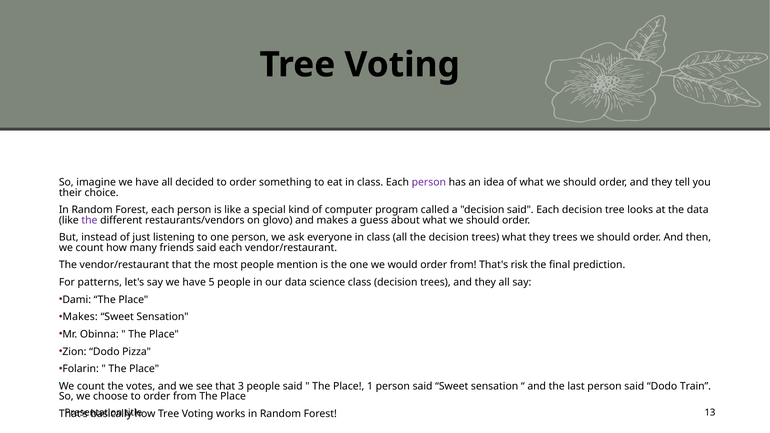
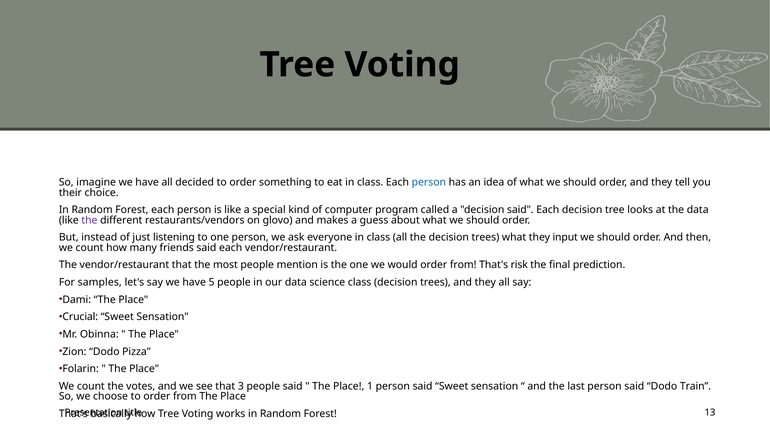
person colour: purple -> blue (429, 183)
they trees: trees -> input (565, 238)
patterns: patterns -> samples (100, 282)
Makes: Makes -> Crucial (80, 317)
